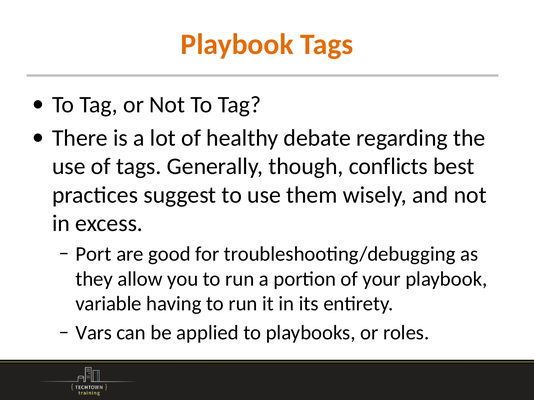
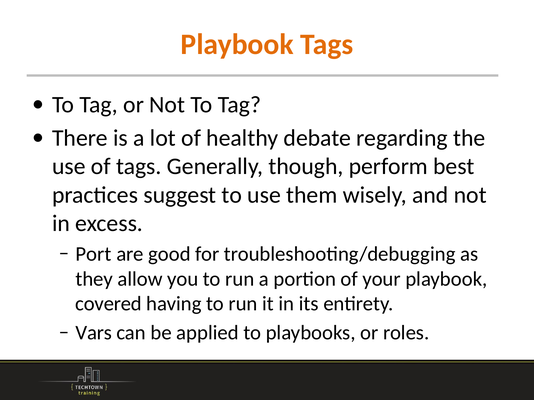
conflicts: conflicts -> perform (388, 167)
variable: variable -> covered (109, 304)
